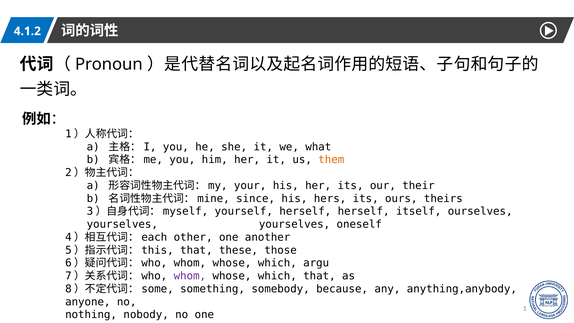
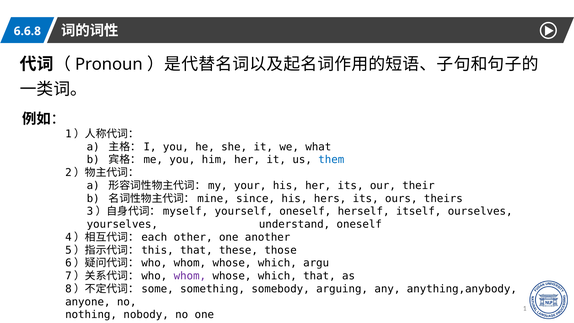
4.1.2: 4.1.2 -> 6.6.8 (27, 31)
them colour: orange -> blue (331, 160)
yourself herself: herself -> oneself (305, 211)
yourselves yourselves: yourselves -> understand (295, 224)
because: because -> arguing (342, 289)
